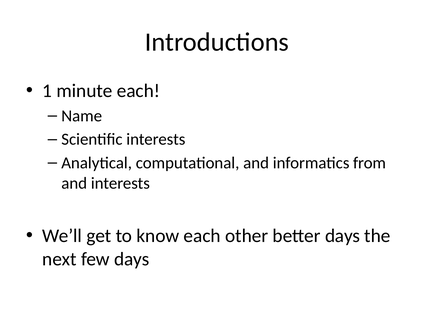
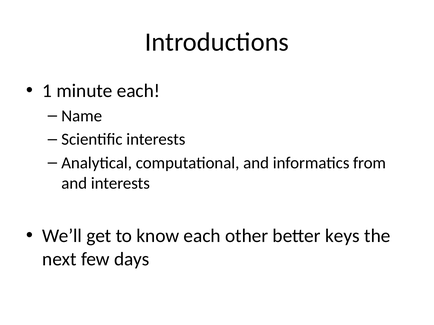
better days: days -> keys (342, 236)
